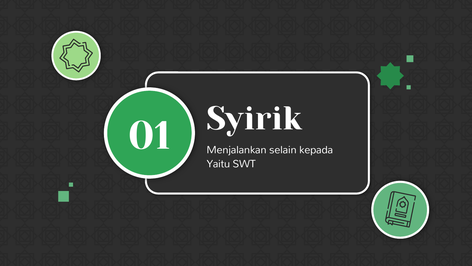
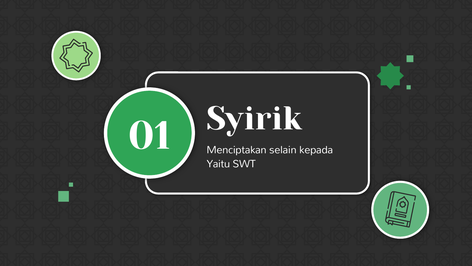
Menjalankan: Menjalankan -> Menciptakan (237, 149)
